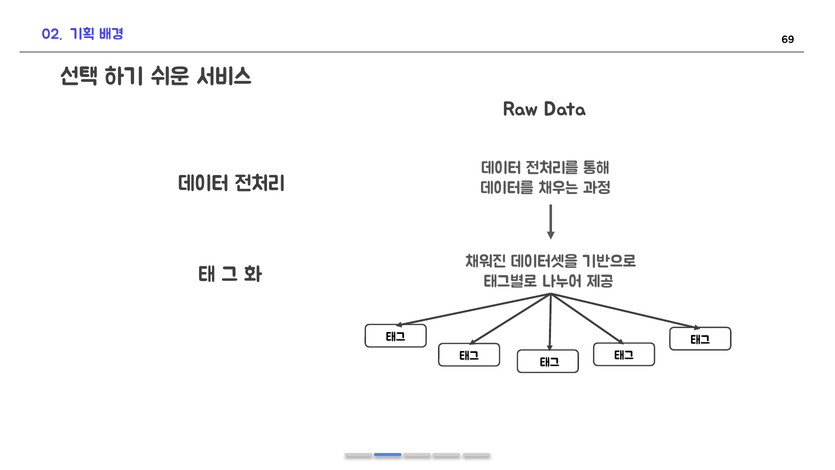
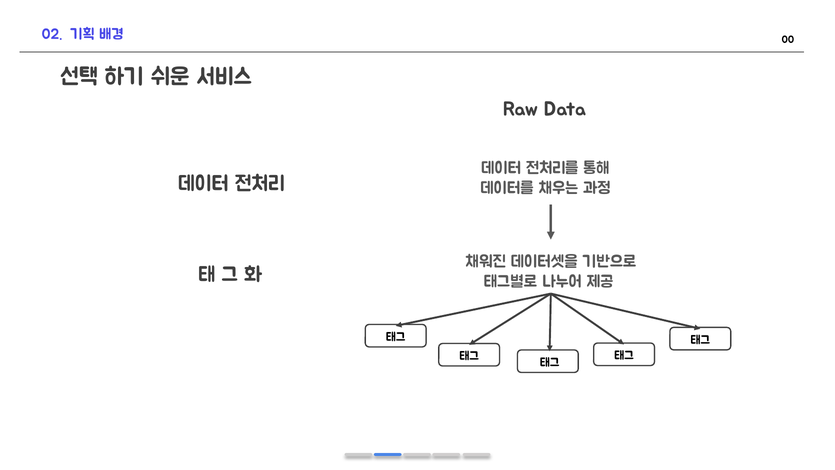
69: 69 -> 00 (788, 40)
